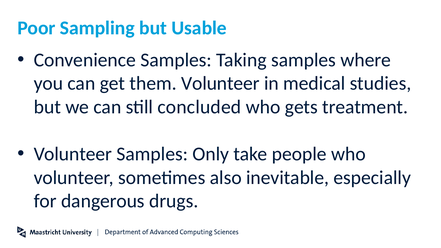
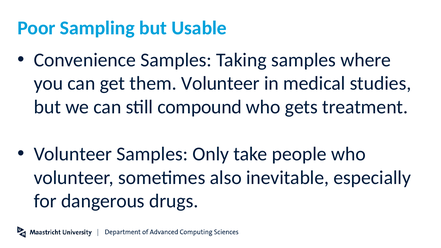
concluded: concluded -> compound (200, 107)
